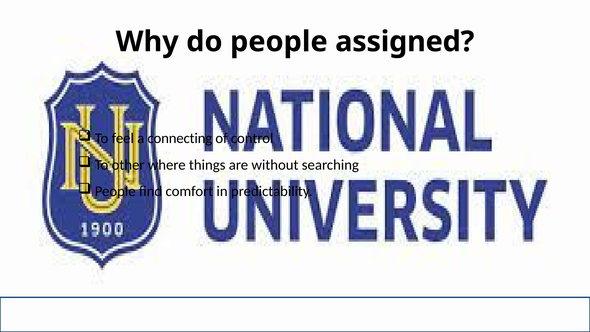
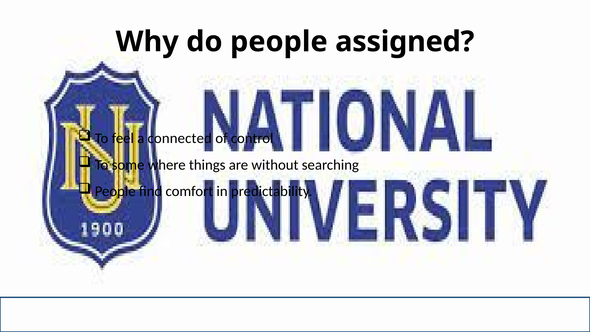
connecting: connecting -> connected (180, 138)
other: other -> some (128, 165)
